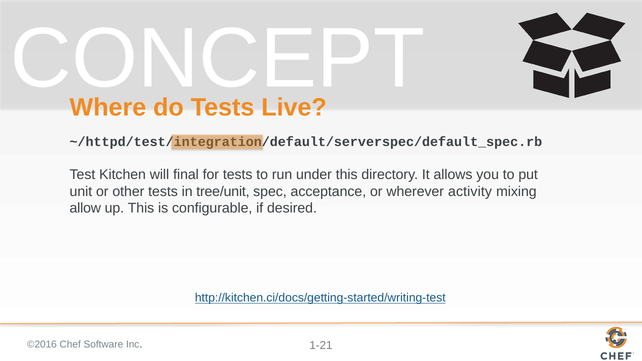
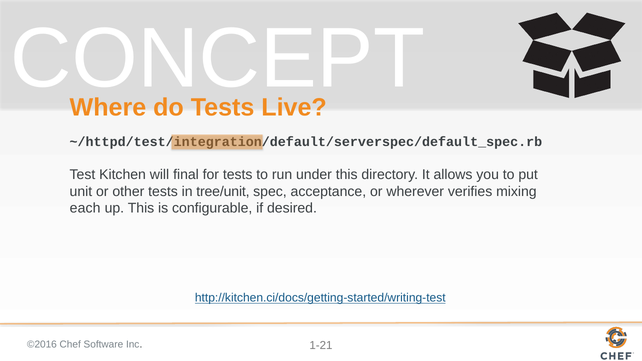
activity: activity -> verifies (470, 191)
allow: allow -> each (85, 208)
